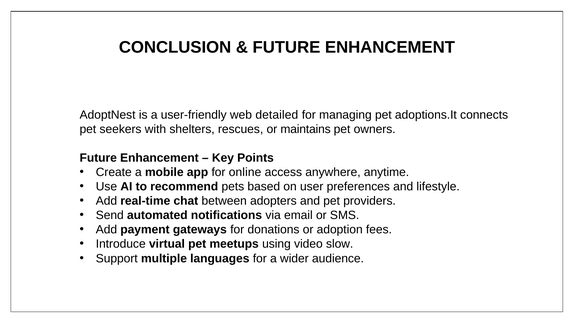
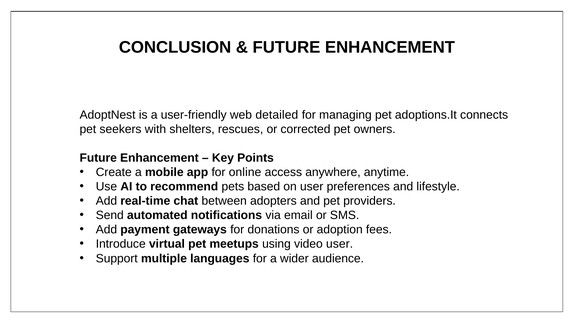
maintains: maintains -> corrected (305, 129)
video slow: slow -> user (340, 244)
